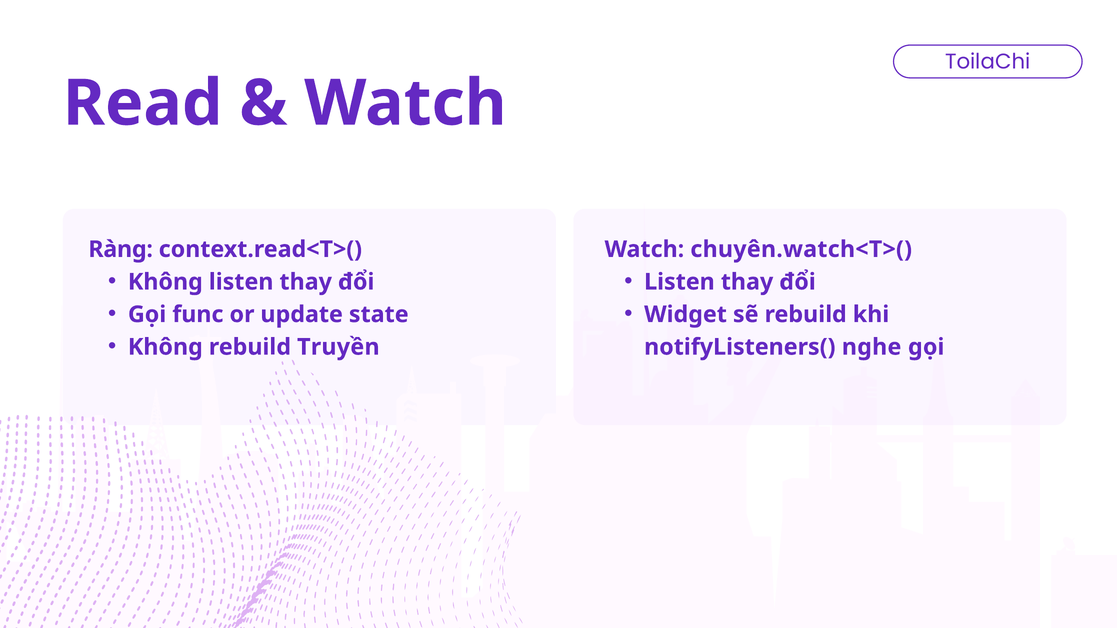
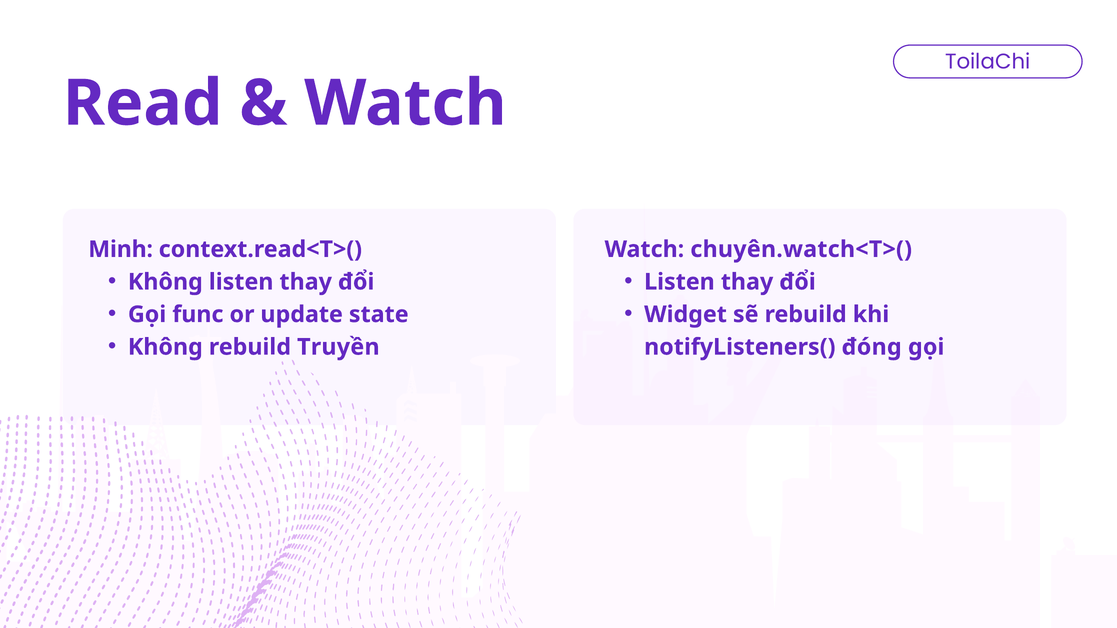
Ràng: Ràng -> Minh (121, 249)
nghe: nghe -> đóng (872, 347)
